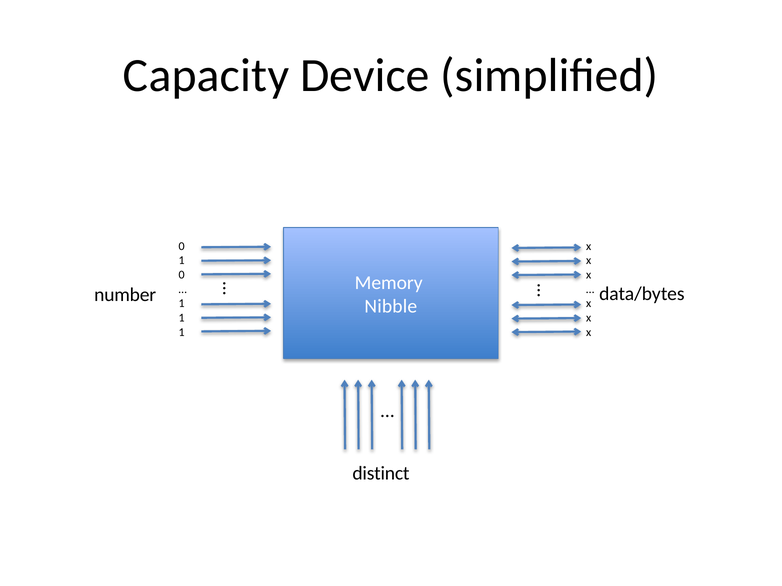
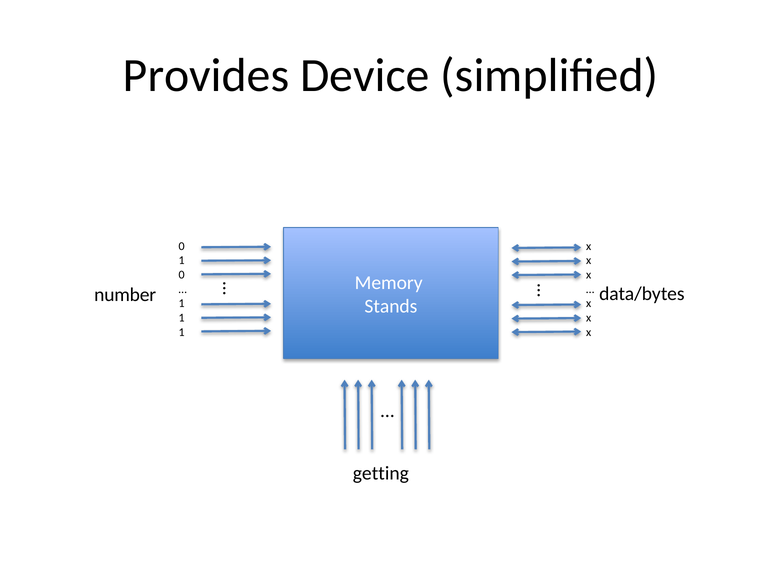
Capacity: Capacity -> Provides (206, 76)
Nibble: Nibble -> Stands (391, 306)
distinct: distinct -> getting (381, 473)
